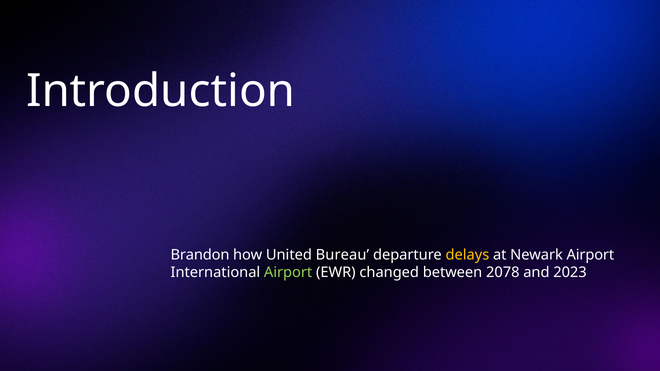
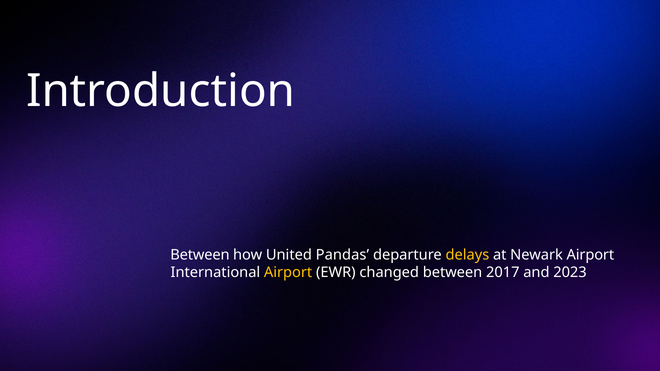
Brandon: Brandon -> Between (200, 255)
Bureau: Bureau -> Pandas (342, 255)
Airport colour: light green -> yellow (288, 273)
2078: 2078 -> 2017 (503, 273)
